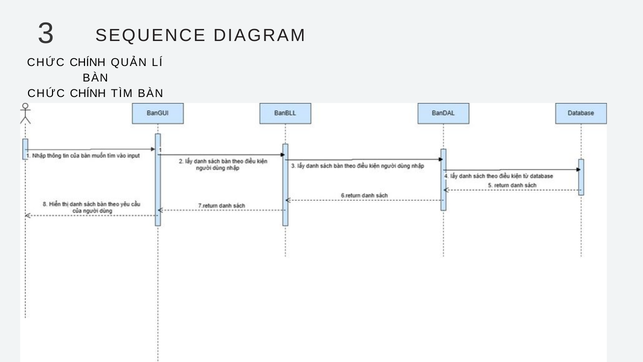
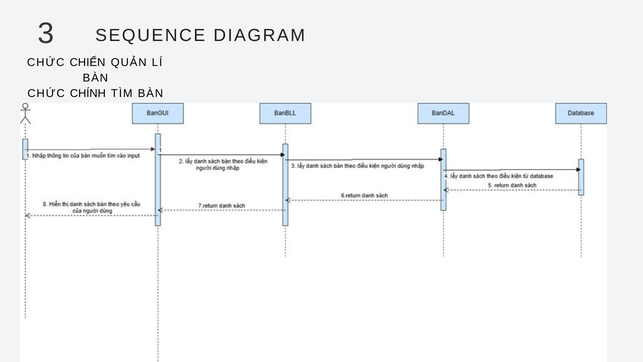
CHÍNH: CHÍNH -> CHIẾN (88, 63)
